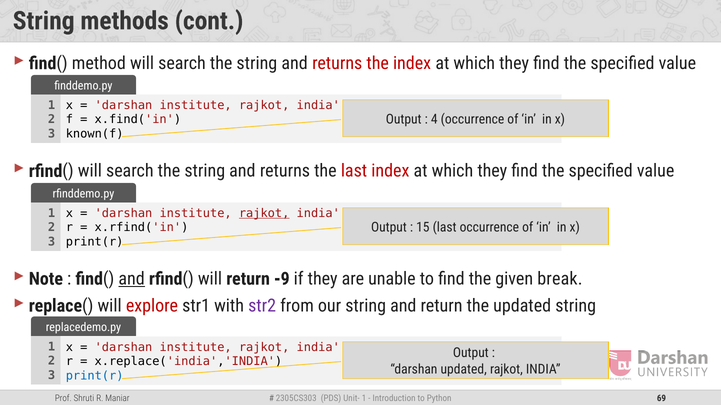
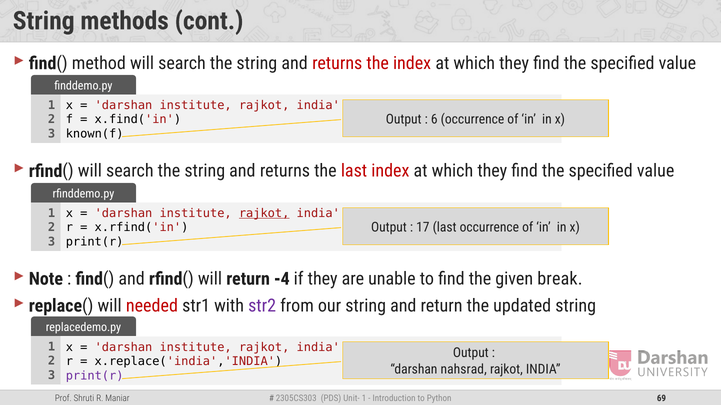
4: 4 -> 6 (434, 119)
15: 15 -> 17 (423, 227)
and underline: present -> none (132, 279)
-9: -9 -> -4 (282, 279)
explore: explore -> needed (152, 306)
darshan updated: updated -> nahsrad (464, 370)
print(r colour: blue -> purple (95, 376)
